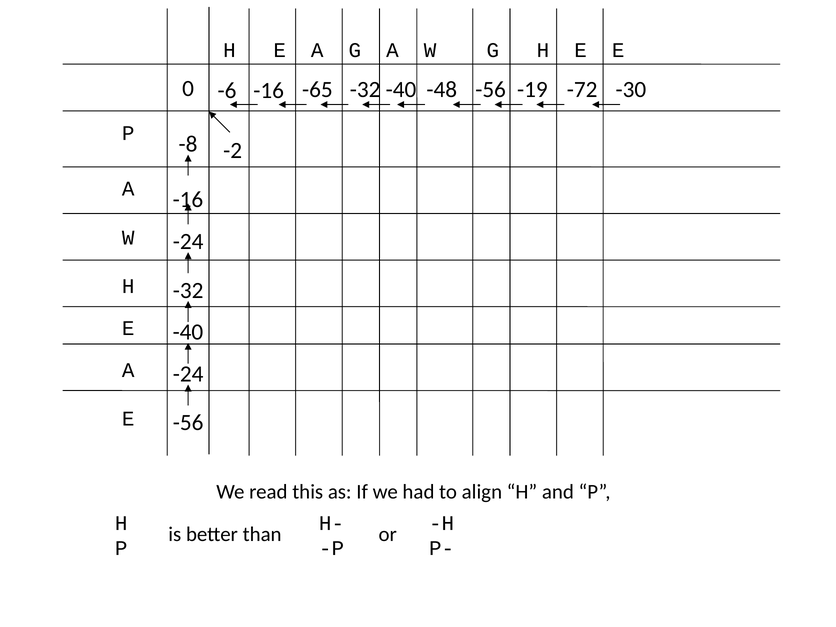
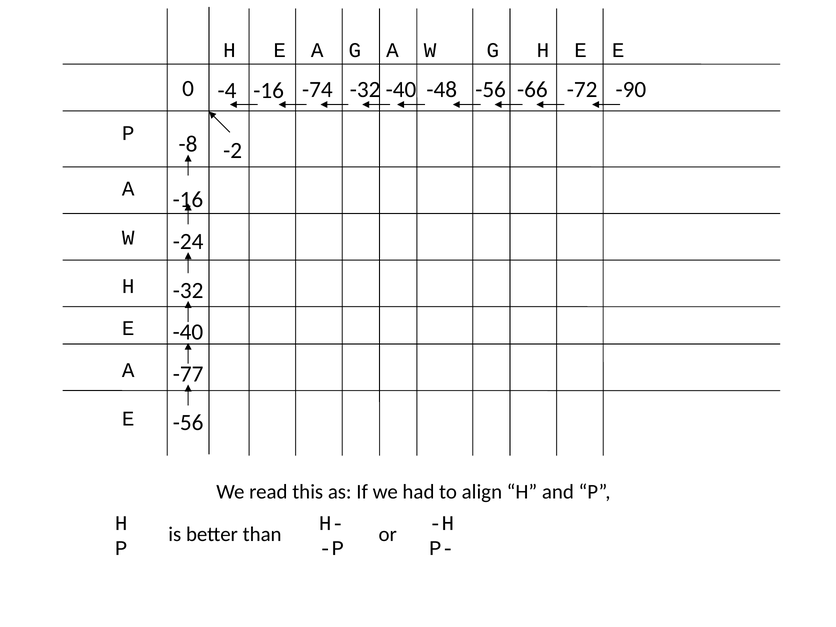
-6: -6 -> -4 (227, 91)
-65: -65 -> -74 (317, 89)
-19: -19 -> -66 (532, 89)
-30: -30 -> -90 (631, 89)
-24: -24 -> -77 (188, 374)
